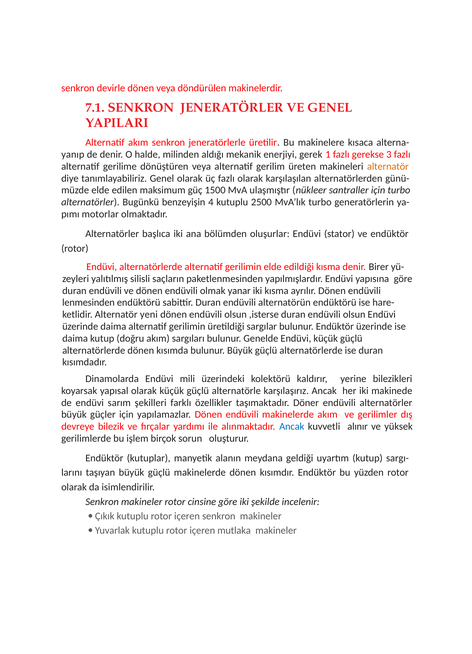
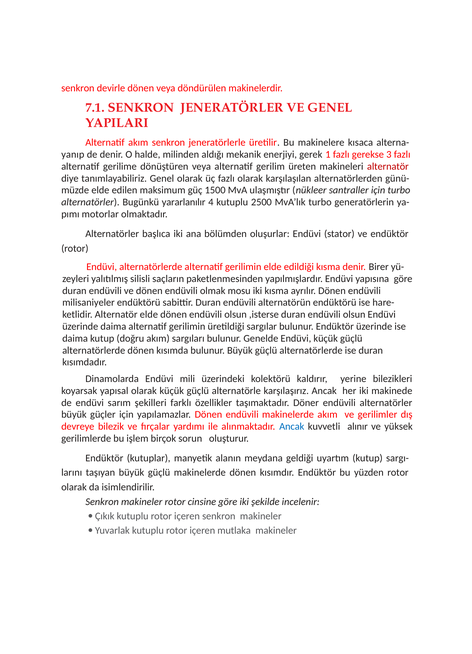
alternatör colour: orange -> red (388, 166)
benzeyişin: benzeyişin -> yararlanılır (184, 202)
yanar: yanar -> mosu (239, 291)
lenmesinden: lenmesinden -> milisaniyeler (88, 303)
Alternatör yeni: yeni -> elde (149, 314)
